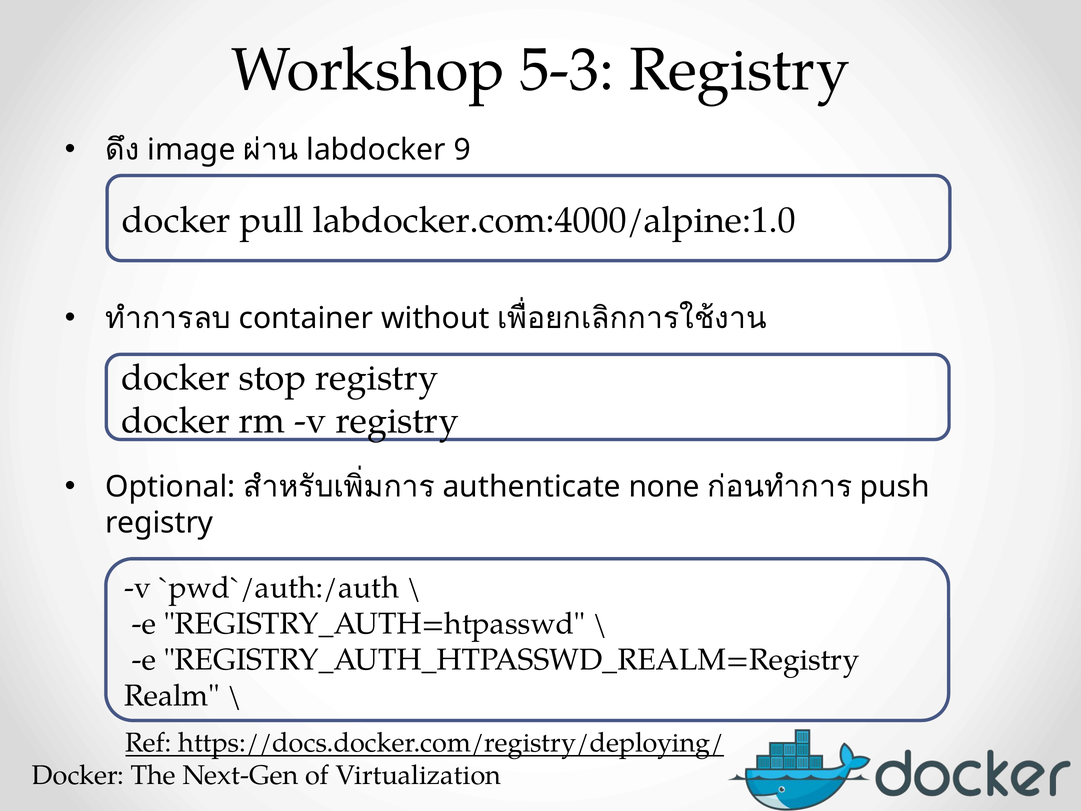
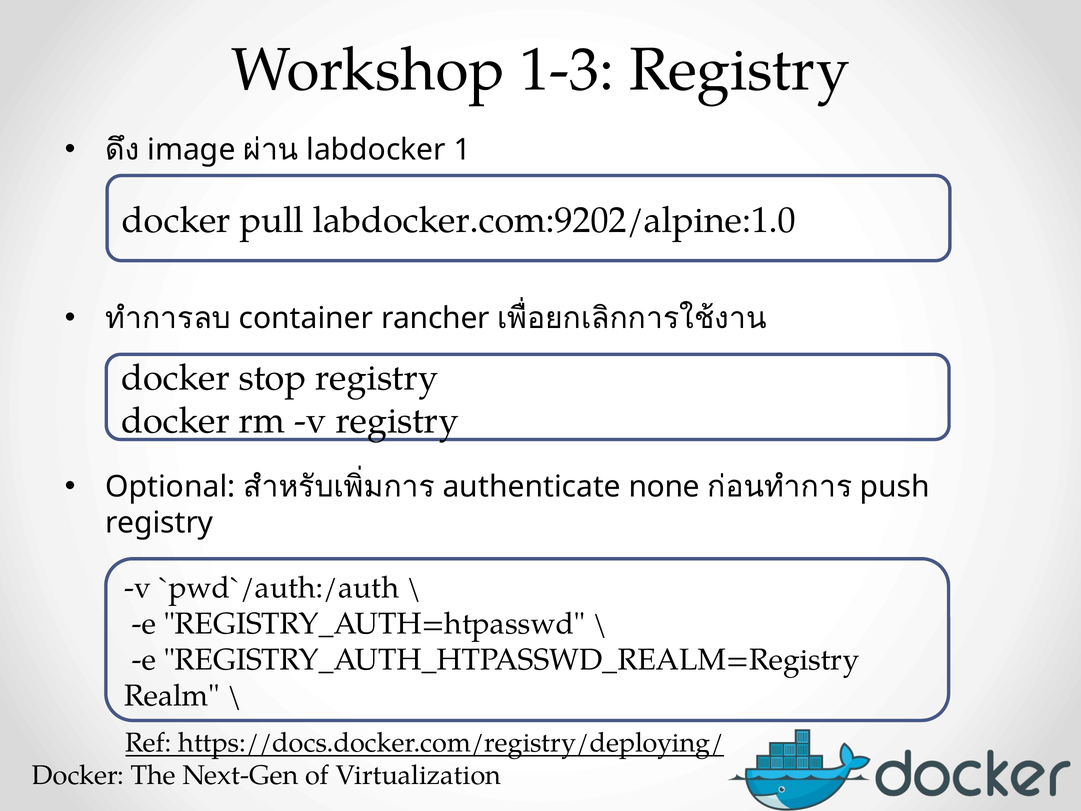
5-3: 5-3 -> 1-3 (567, 70)
9: 9 -> 1 (462, 150)
labdocker.com:4000/alpine:1.0: labdocker.com:4000/alpine:1.0 -> labdocker.com:9202/alpine:1.0 (554, 221)
without: without -> rancher (435, 318)
